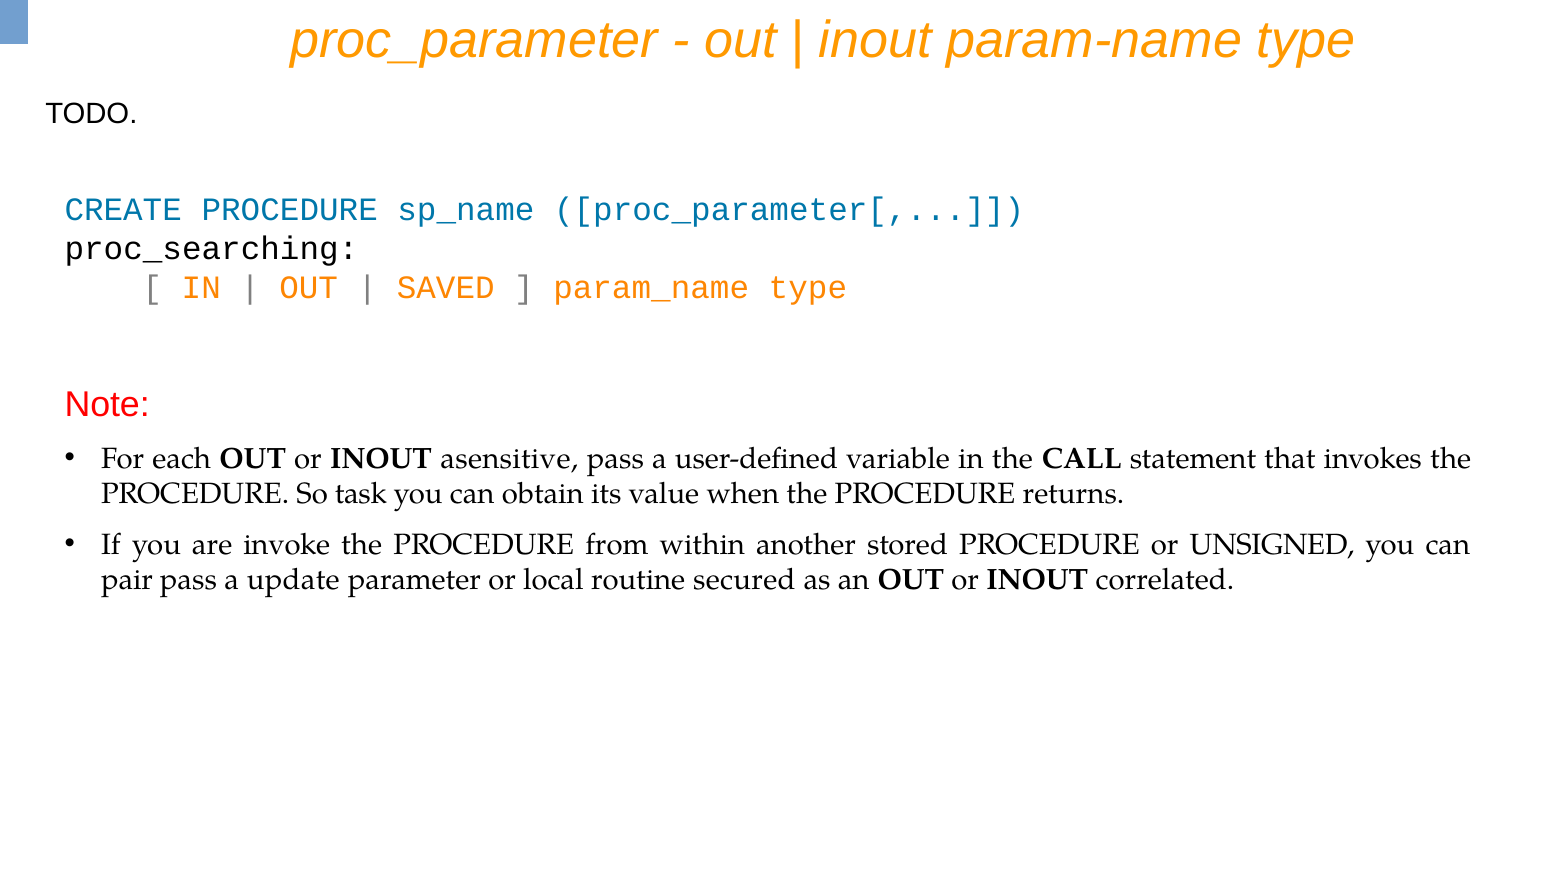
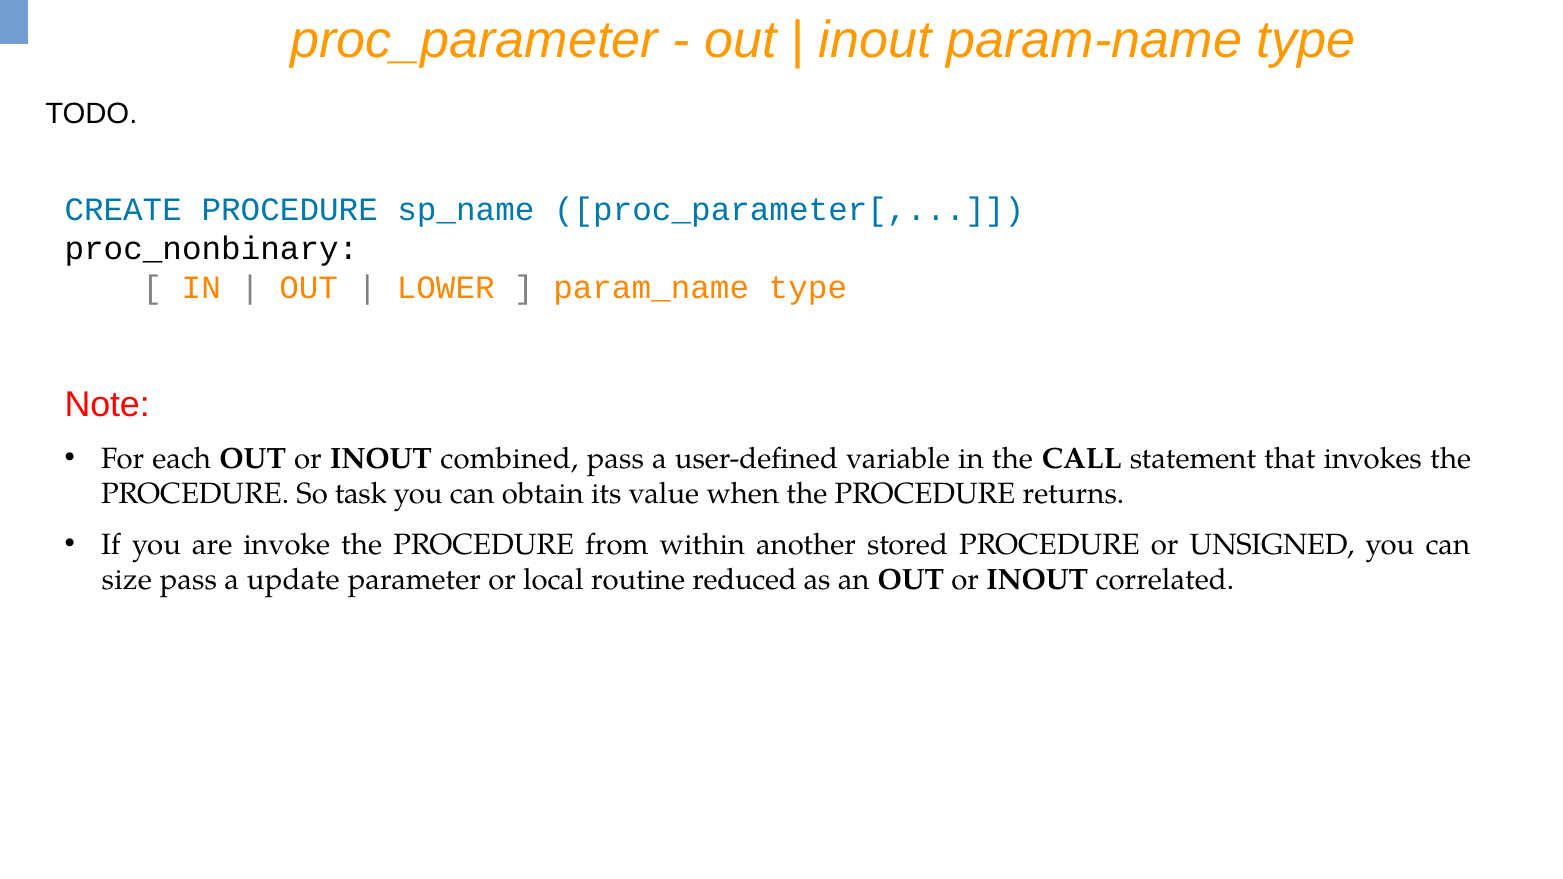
proc_searching: proc_searching -> proc_nonbinary (211, 249)
SAVED: SAVED -> LOWER (446, 288)
asensitive: asensitive -> combined (509, 459)
pair: pair -> size (127, 580)
secured: secured -> reduced (745, 580)
